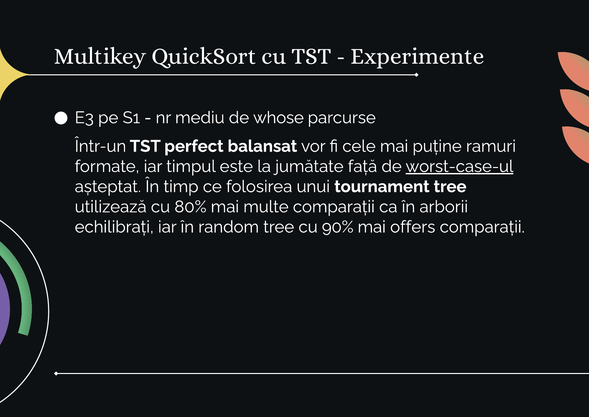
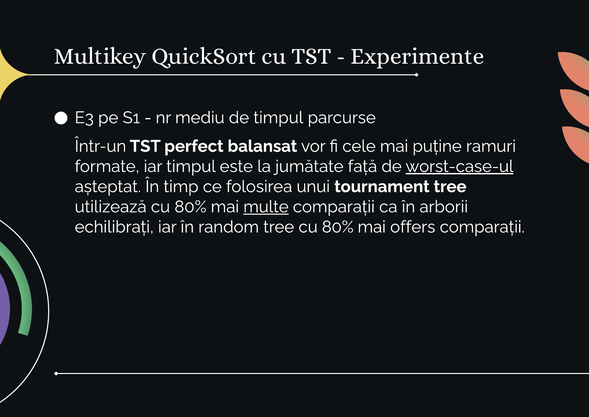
de whose: whose -> timpul (278, 118)
multe underline: none -> present (266, 207)
tree cu 90%: 90% -> 80% (338, 227)
